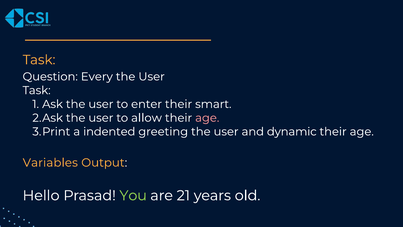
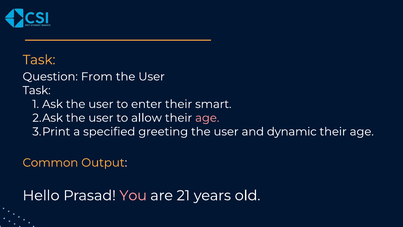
Every: Every -> From (97, 77)
indented: indented -> specified (109, 131)
Variables: Variables -> Common (50, 162)
You colour: light green -> pink (133, 195)
